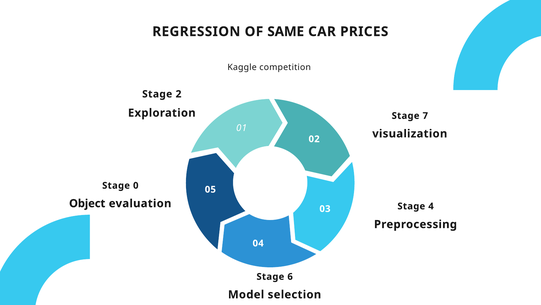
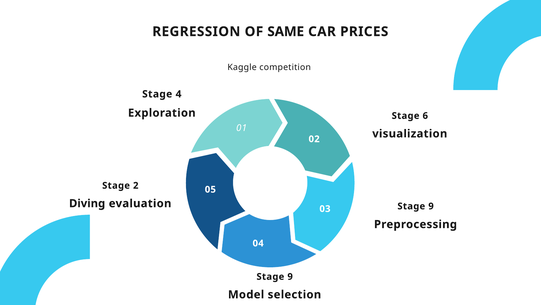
2: 2 -> 4 (179, 94)
7: 7 -> 6 (425, 116)
0: 0 -> 2 (136, 185)
Object: Object -> Diving (87, 203)
4: 4 -> 9 (431, 206)
6: 6 -> 9 (290, 276)
